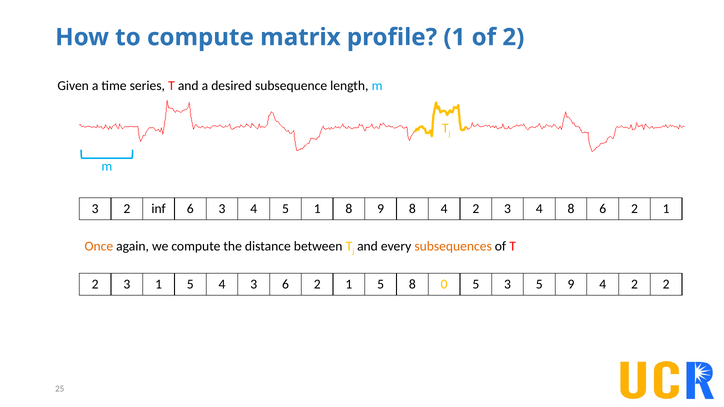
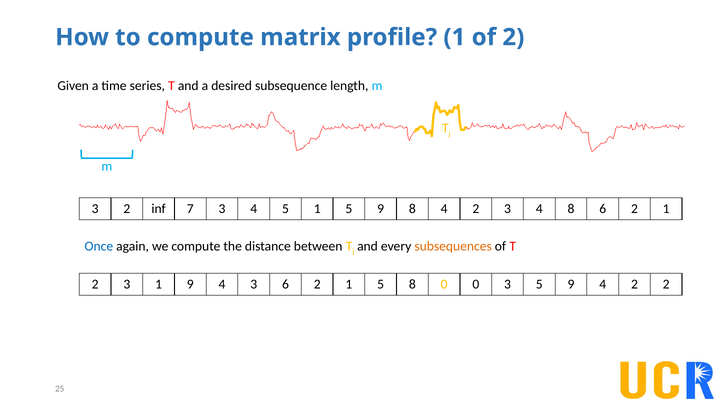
inf 6: 6 -> 7 (190, 209)
5 1 8: 8 -> 5 (349, 209)
Once colour: orange -> blue (99, 246)
3 1 5: 5 -> 9 (190, 285)
0 5: 5 -> 0 (476, 285)
